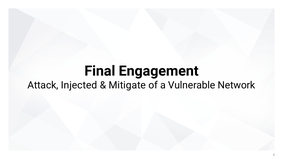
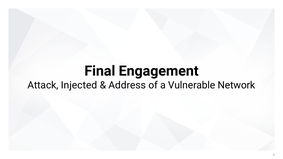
Mitigate: Mitigate -> Address (127, 85)
